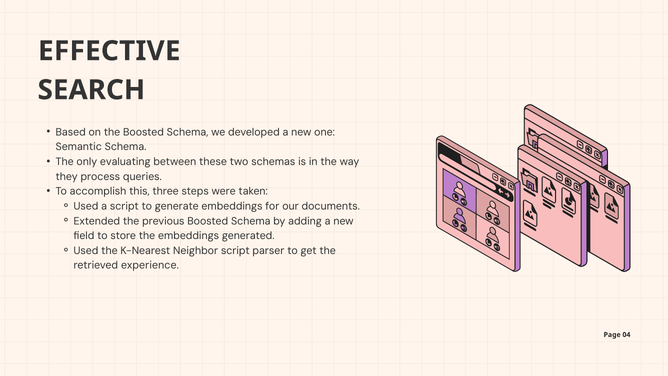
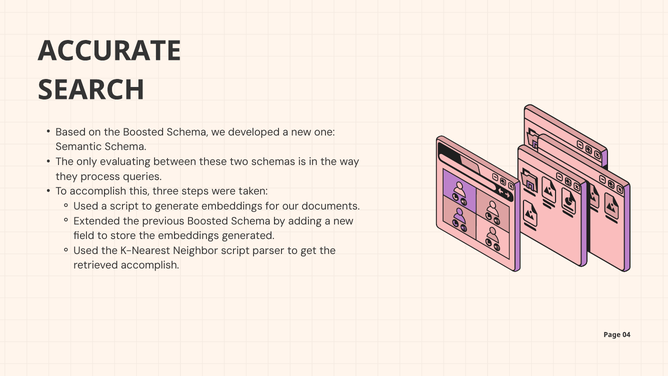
EFFECTIVE: EFFECTIVE -> ACCURATE (110, 51)
retrieved experience: experience -> accomplish (150, 265)
